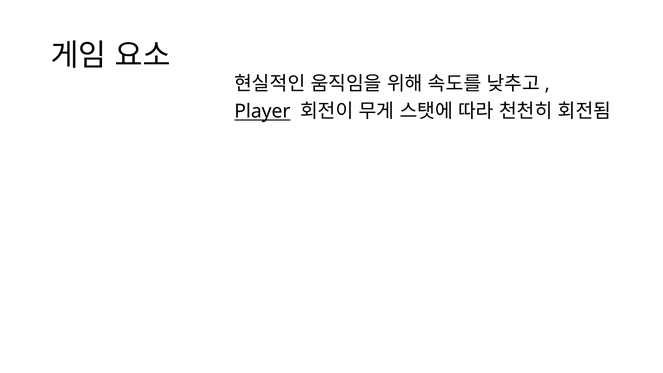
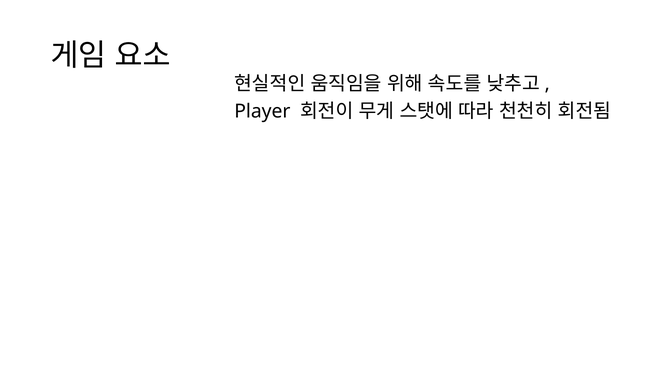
Player underline: present -> none (262, 112)
